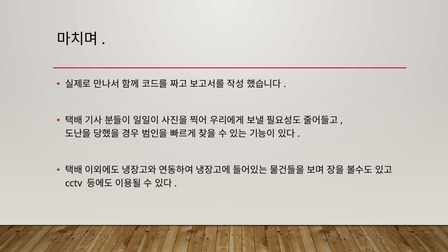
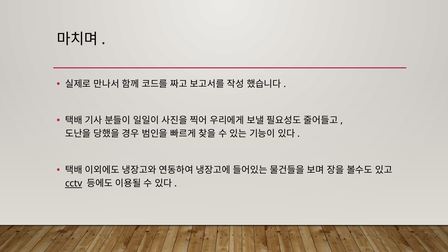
cctv underline: none -> present (74, 184)
